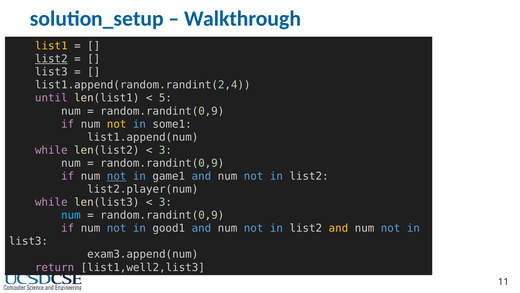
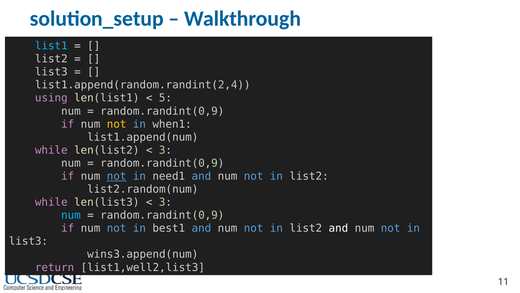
list1 colour: yellow -> light blue (51, 46)
list2 underline: present -> none (51, 59)
until: until -> using (51, 98)
some1: some1 -> when1 (172, 124)
game1: game1 -> need1 (169, 176)
list2.player(num: list2.player(num -> list2.random(num (143, 189)
good1: good1 -> best1 (169, 228)
and colour: yellow -> white (338, 228)
exam3.append(num: exam3.append(num -> wins3.append(num (143, 254)
